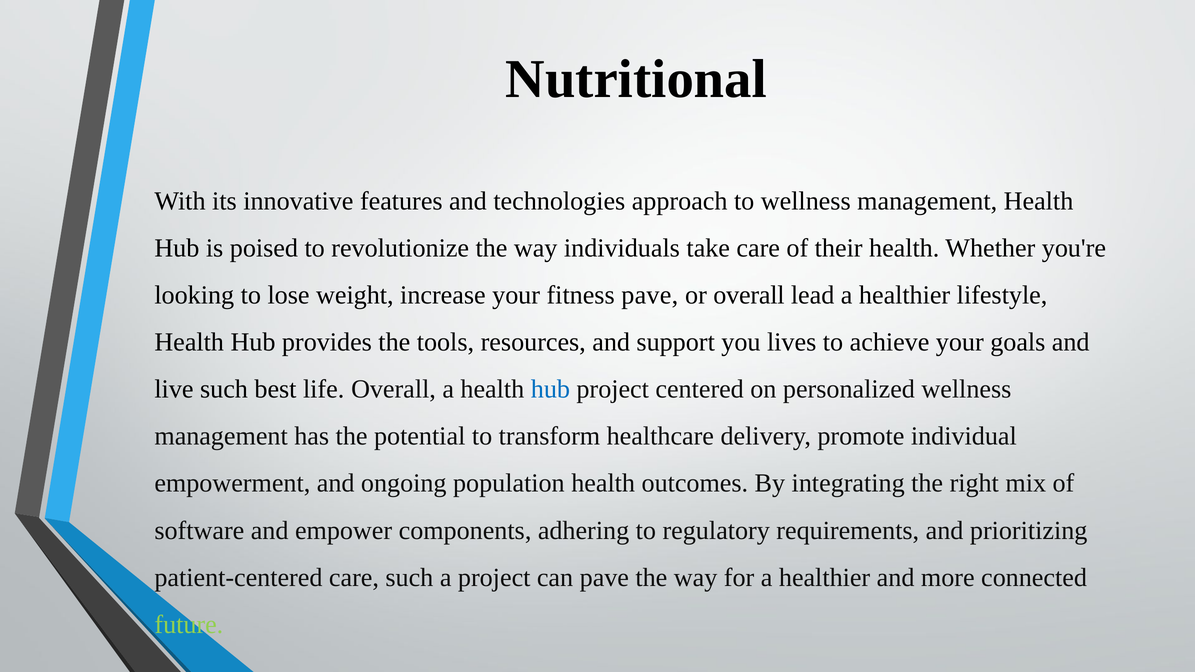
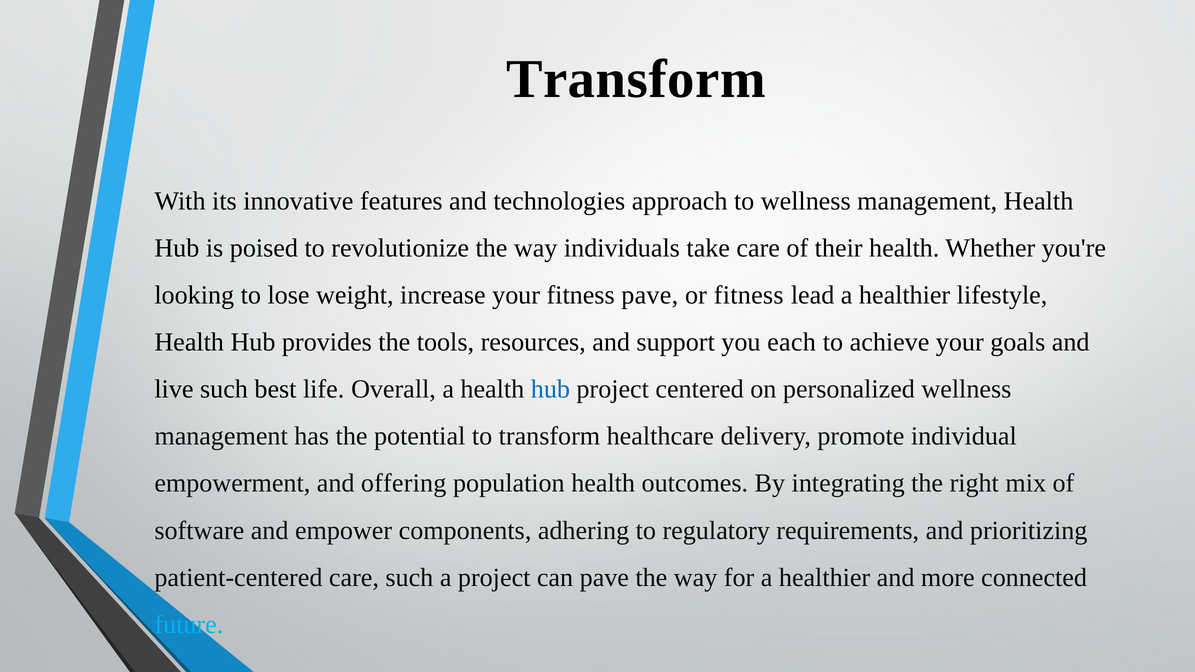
Nutritional: Nutritional -> Transform (636, 79)
or overall: overall -> fitness (749, 295)
lives: lives -> each (792, 342)
ongoing: ongoing -> offering (404, 483)
future colour: light green -> light blue (189, 625)
